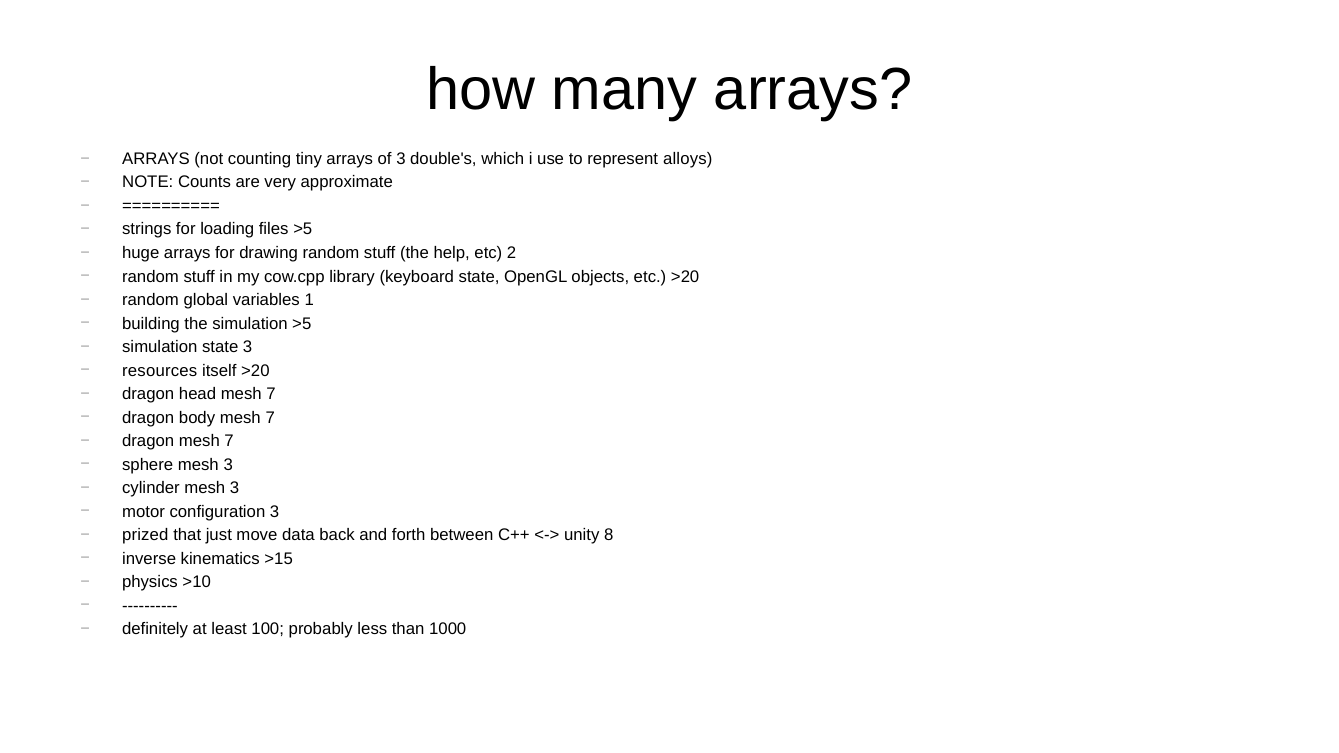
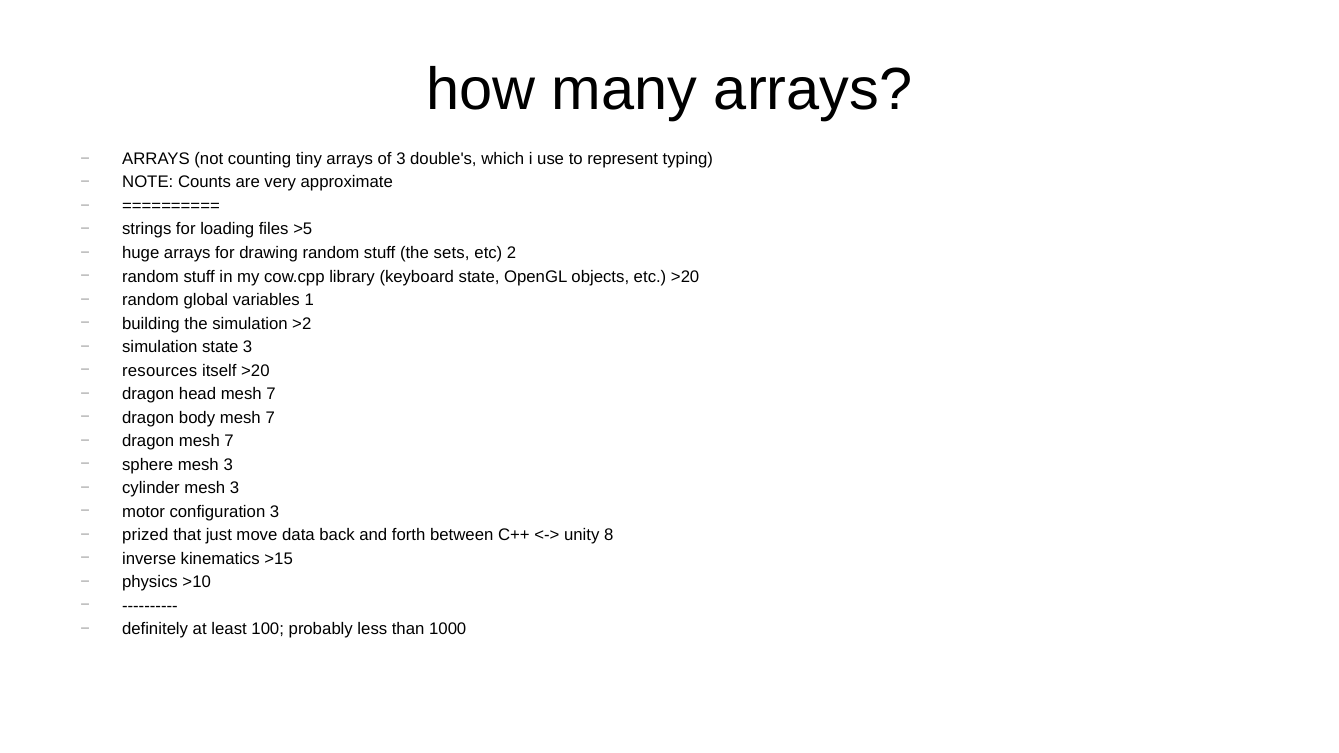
alloys: alloys -> typing (688, 159)
help: help -> sets (452, 253)
simulation >5: >5 -> >2 (302, 324)
